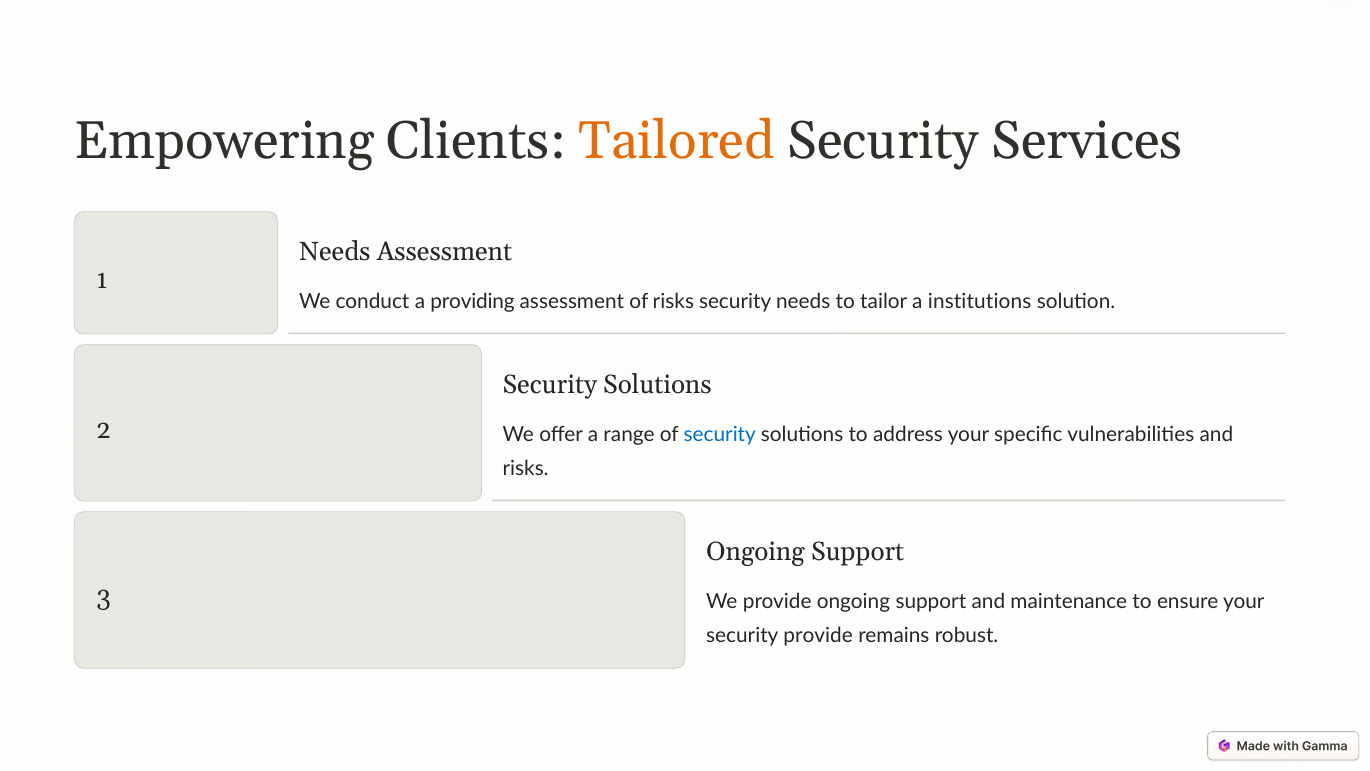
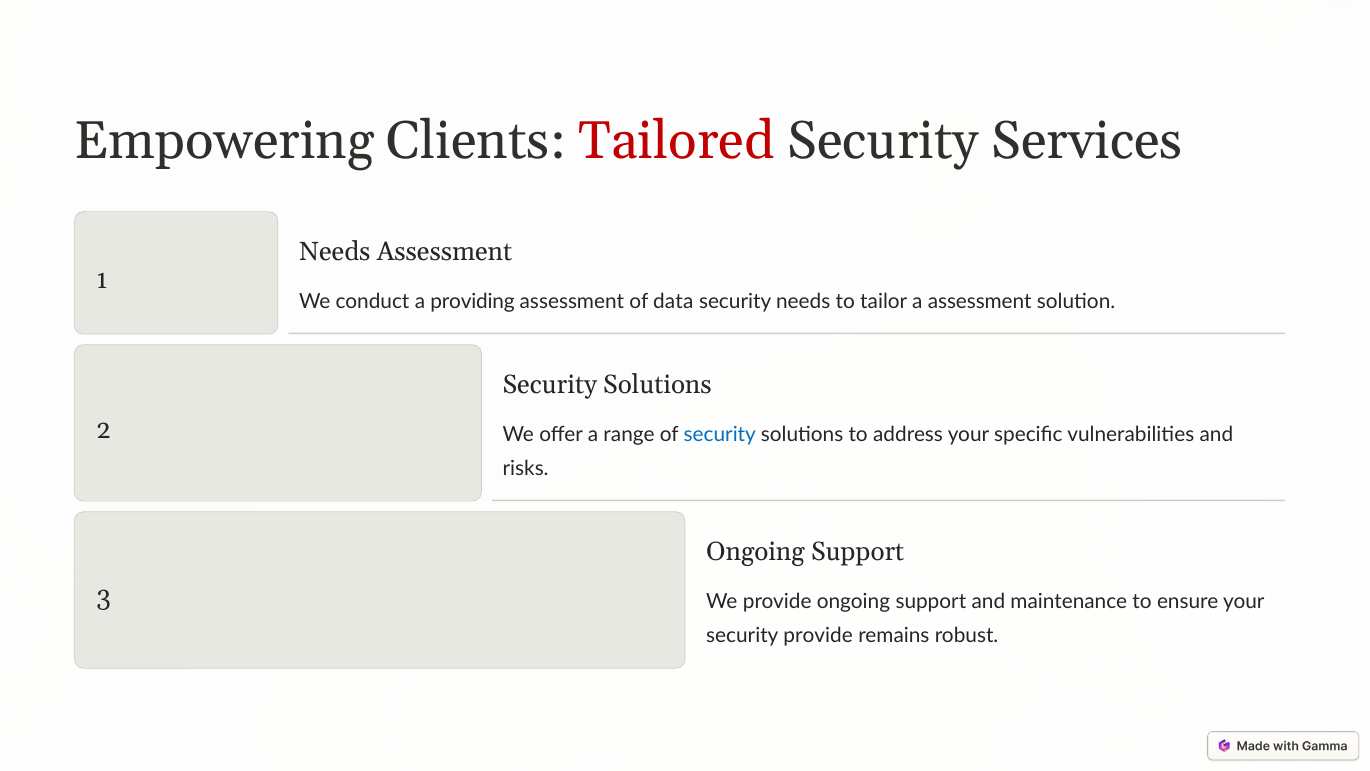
Tailored colour: orange -> red (677, 141)
of risks: risks -> data (673, 302)
a institutions: institutions -> assessment (980, 302)
